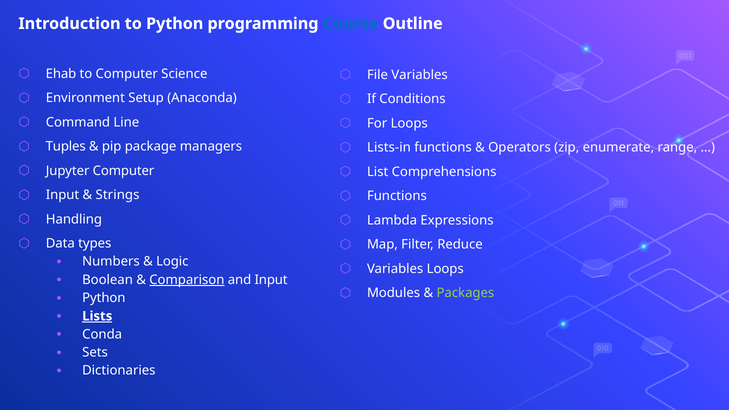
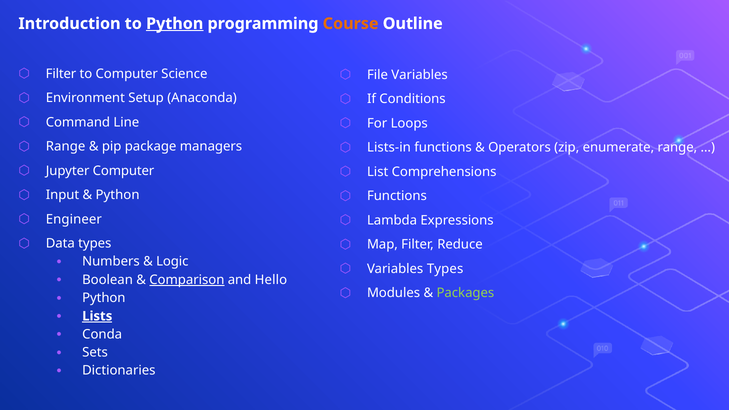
Python underline: none -> present (175, 24)
Course colour: blue -> orange (351, 24)
Ehab: Ehab -> Filter (61, 74)
Tuples: Tuples -> Range (66, 146)
Strings: Strings -> Python (118, 195)
Handling: Handling -> Engineer (74, 219)
Variables Loops: Loops -> Types (445, 269)
and Input: Input -> Hello (271, 280)
